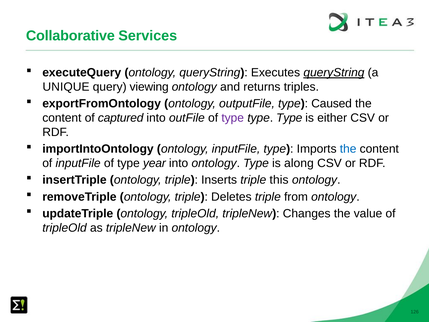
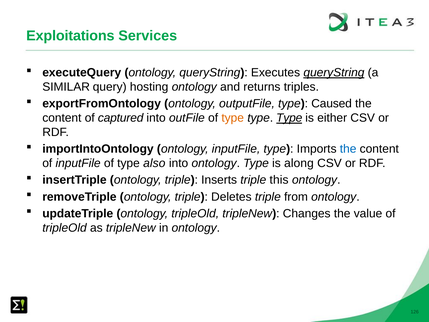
Collaborative: Collaborative -> Exploitations (70, 36)
UNIQUE: UNIQUE -> SIMILAR (66, 87)
viewing: viewing -> hosting (149, 87)
type colour: purple -> orange (233, 118)
Type underline: none -> present (289, 118)
year: year -> also (154, 163)
